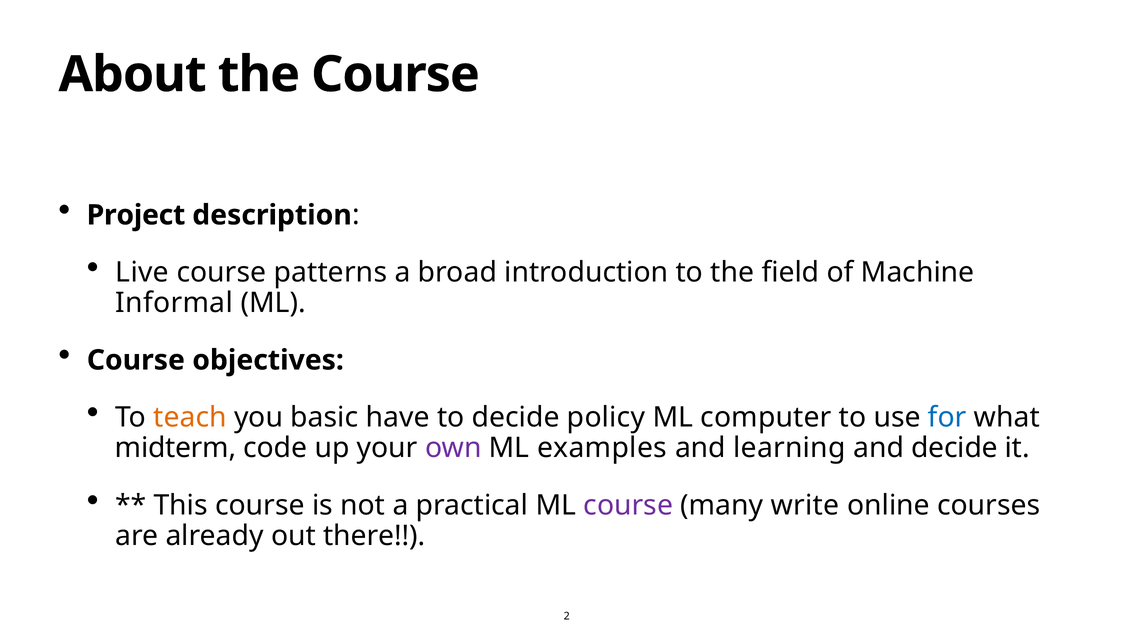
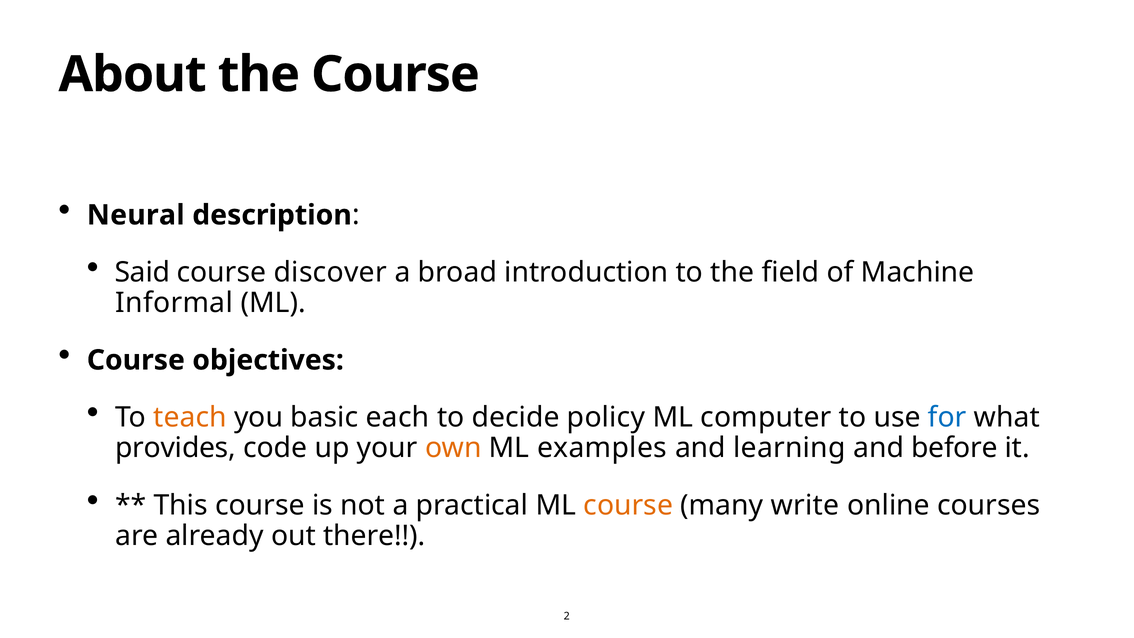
Project: Project -> Neural (136, 215)
Live: Live -> Said (142, 272)
patterns: patterns -> discover (330, 272)
have: have -> each (398, 417)
midterm: midterm -> provides (176, 448)
own colour: purple -> orange (453, 448)
and decide: decide -> before (954, 448)
course colour: purple -> orange (628, 505)
